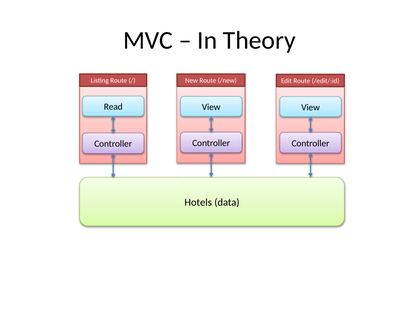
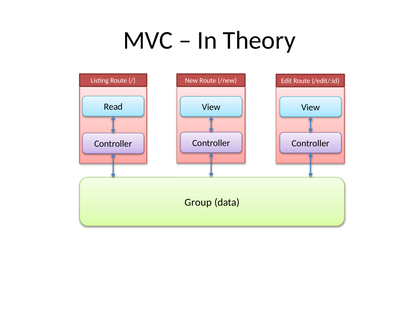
Hotels: Hotels -> Group (198, 202)
